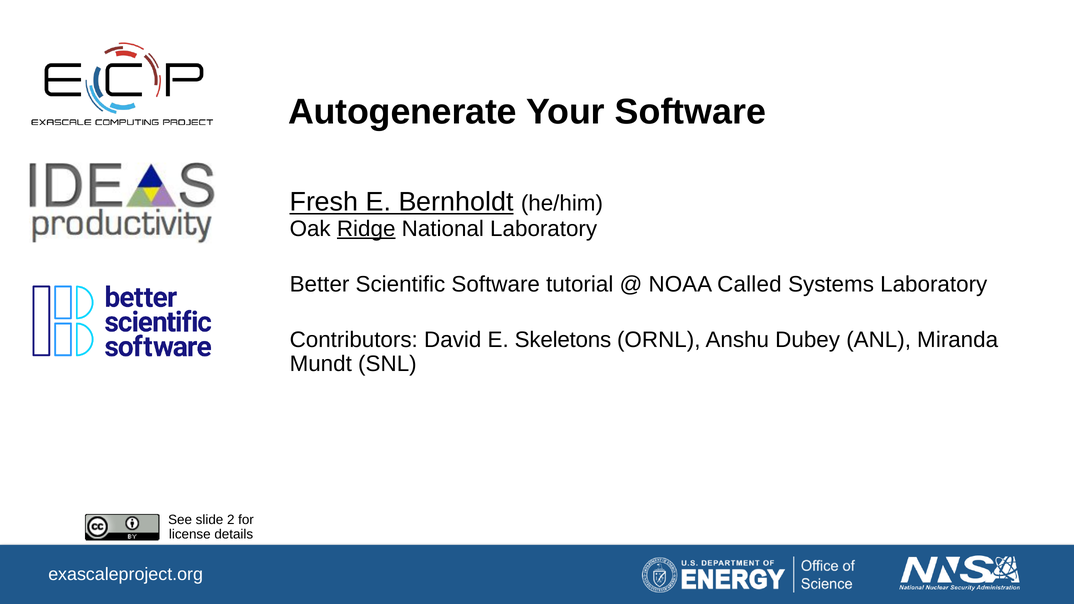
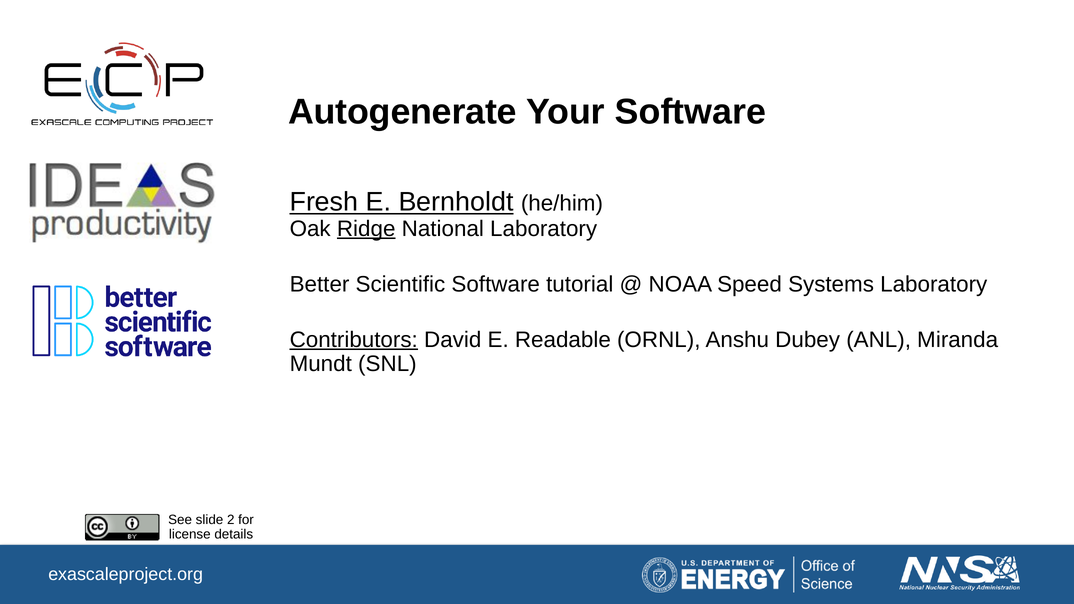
Called: Called -> Speed (749, 284)
Contributors underline: none -> present (354, 340)
Skeletons: Skeletons -> Readable (563, 340)
